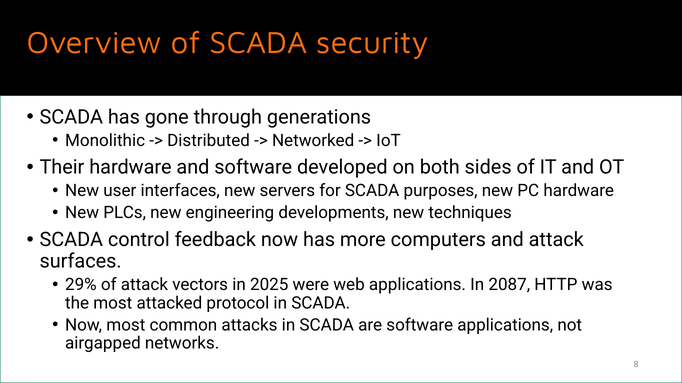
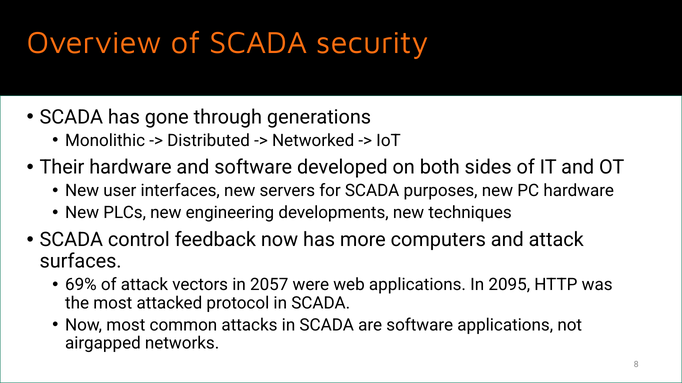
29%: 29% -> 69% (81, 285)
2025: 2025 -> 2057 (269, 285)
2087: 2087 -> 2095 (509, 285)
